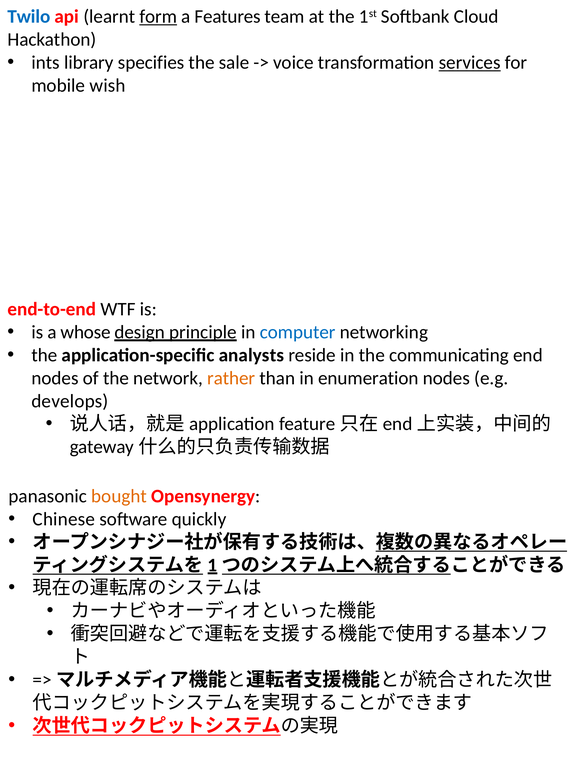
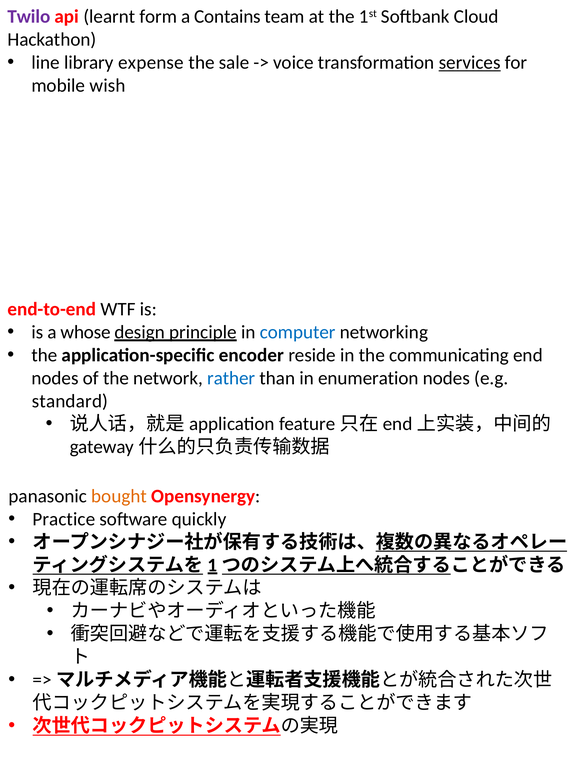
Twilo colour: blue -> purple (29, 17)
form underline: present -> none (158, 17)
Features: Features -> Contains (228, 17)
ints: ints -> line (46, 62)
specifies: specifies -> expense (151, 62)
analysts: analysts -> encoder (251, 355)
rather colour: orange -> blue (231, 378)
develops: develops -> standard (70, 401)
Chinese: Chinese -> Practice (64, 519)
